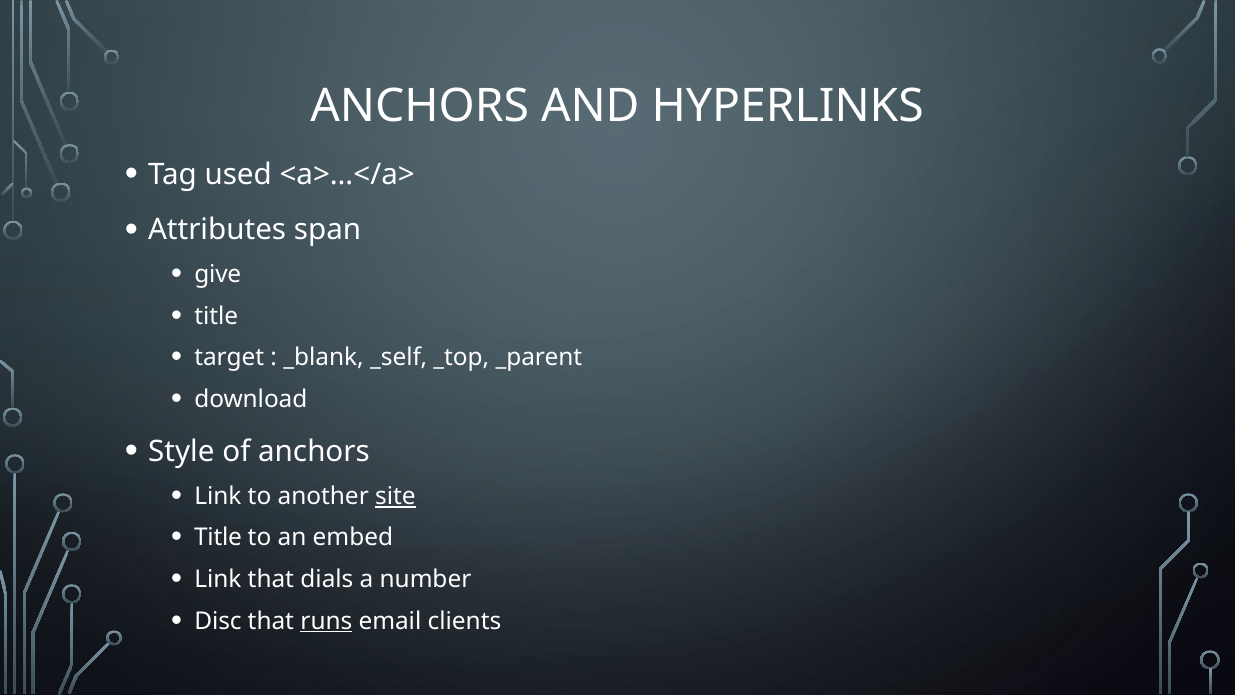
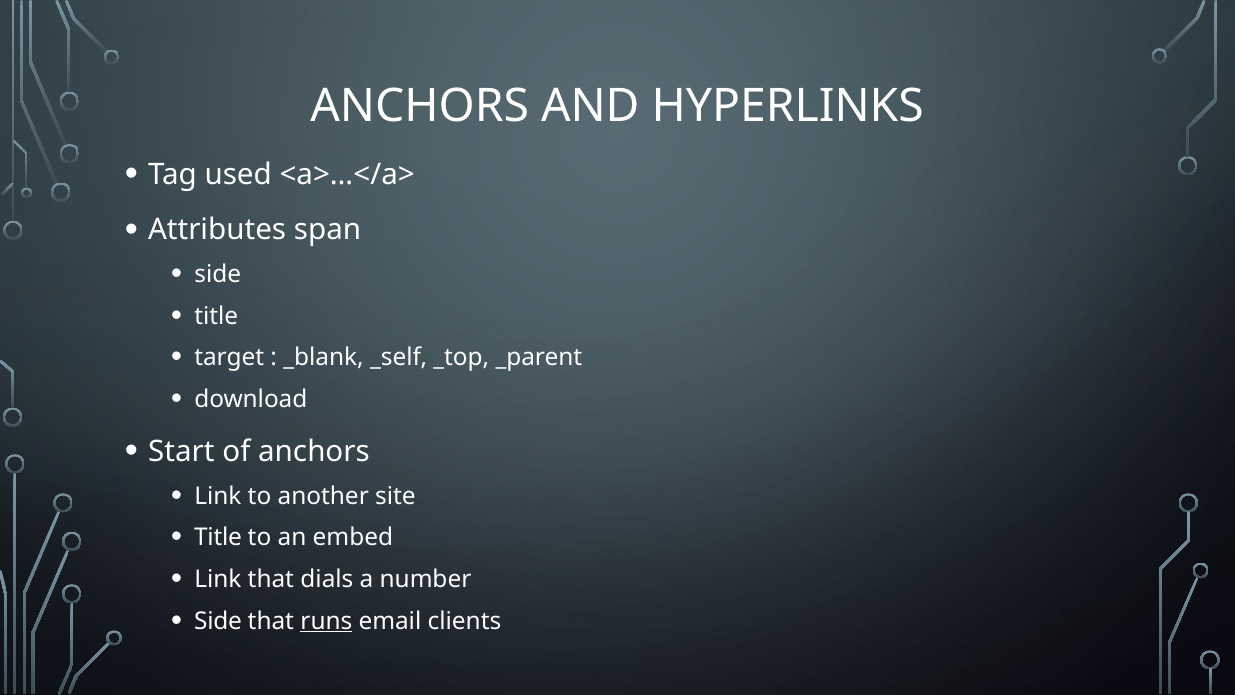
give: give -> side (218, 274)
Style: Style -> Start (181, 452)
site underline: present -> none (395, 496)
Disc: Disc -> Side (218, 621)
